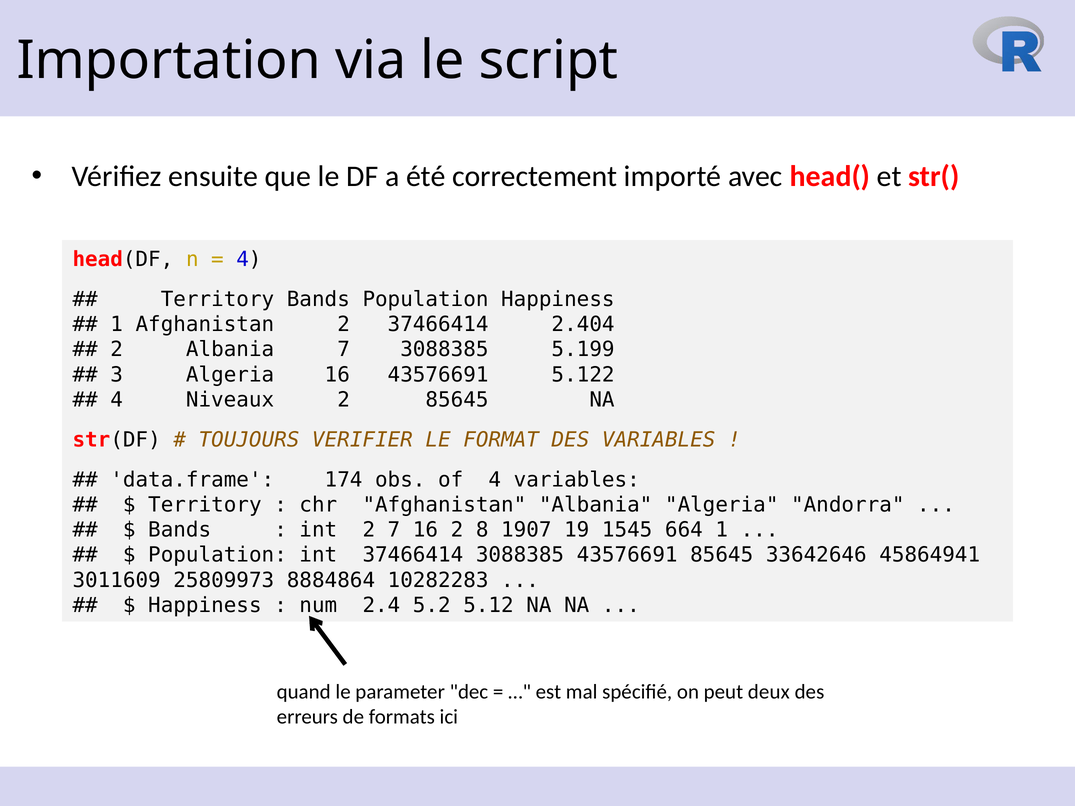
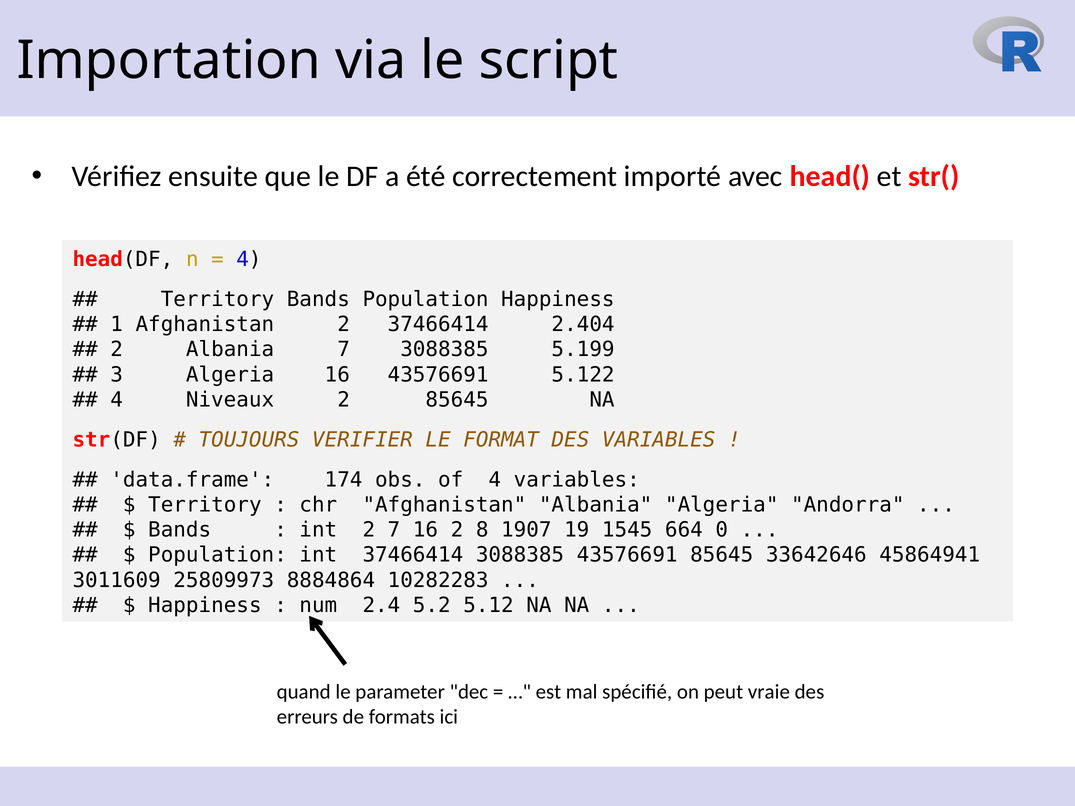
664 1: 1 -> 0 (722, 530)
deux: deux -> vraie (769, 692)
